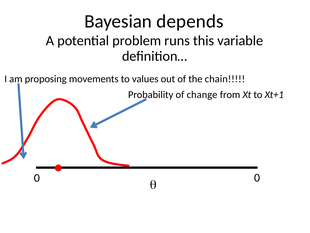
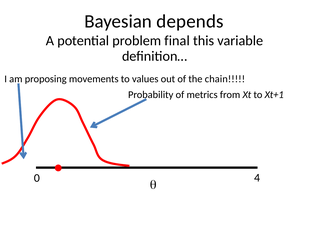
runs: runs -> final (177, 41)
change: change -> metrics (202, 95)
0 0: 0 -> 4 (257, 177)
